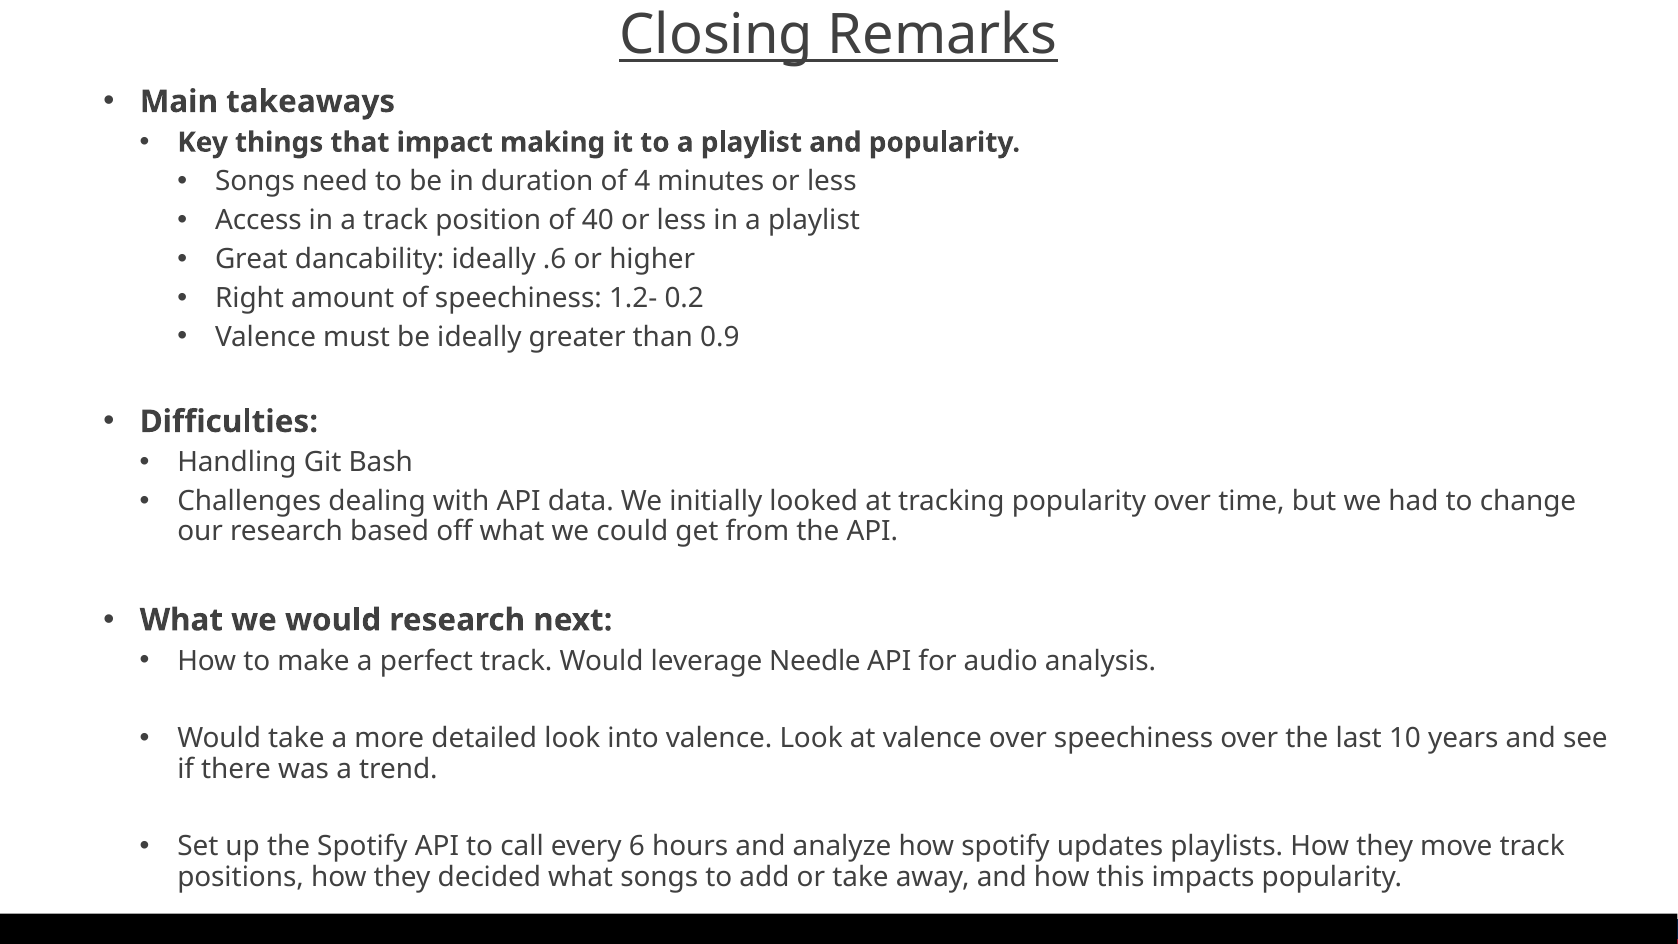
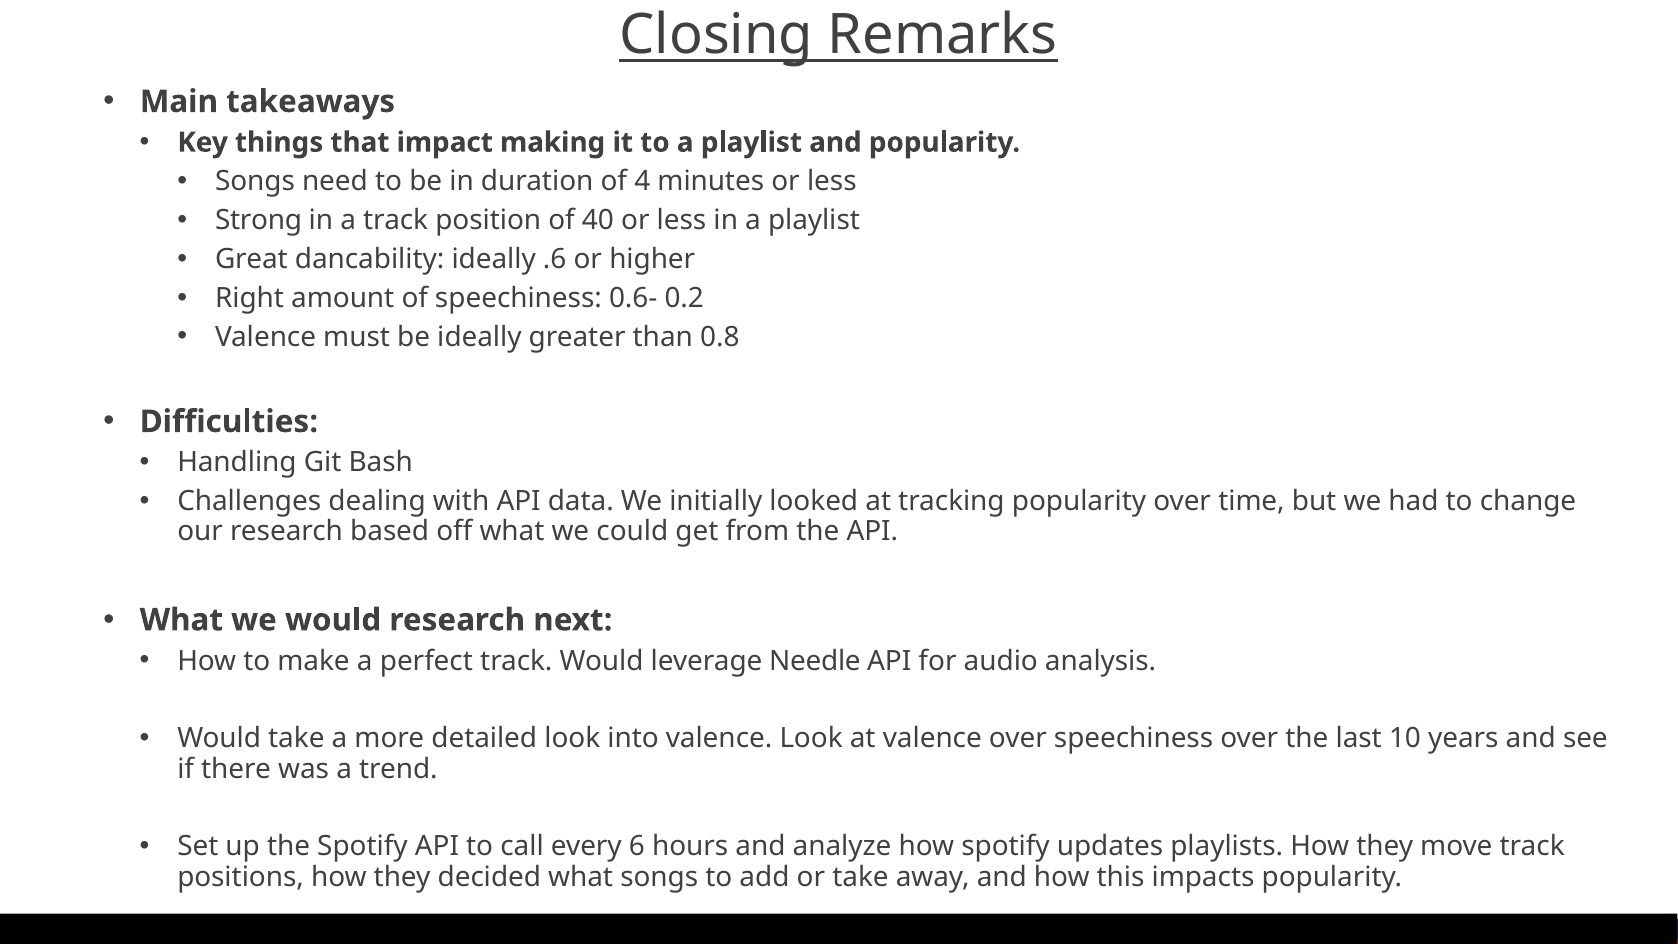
Access: Access -> Strong (258, 220)
1.2-: 1.2- -> 0.6- (633, 298)
0.9: 0.9 -> 0.8 (720, 337)
